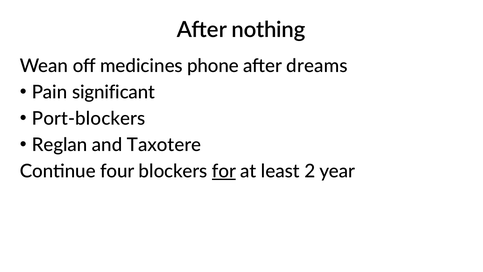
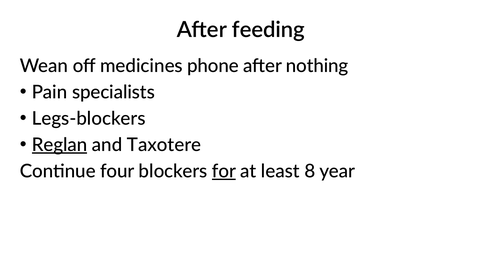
nothing: nothing -> feeding (268, 30)
dreams: dreams -> nothing (317, 66)
significant: significant -> specialists (113, 92)
Port-blockers: Port-blockers -> Legs-blockers (89, 118)
Reglan underline: none -> present (60, 145)
2: 2 -> 8 (310, 171)
